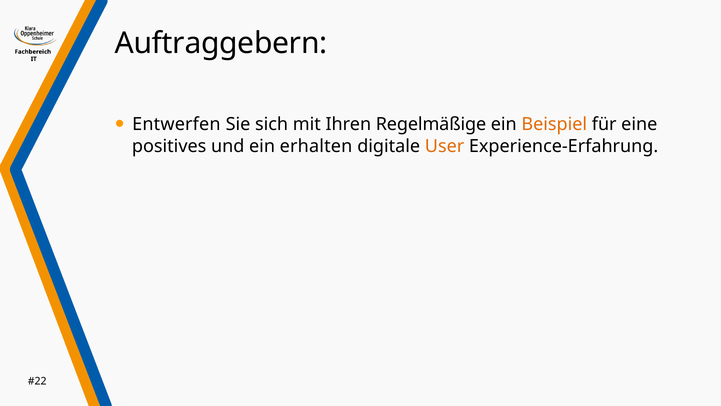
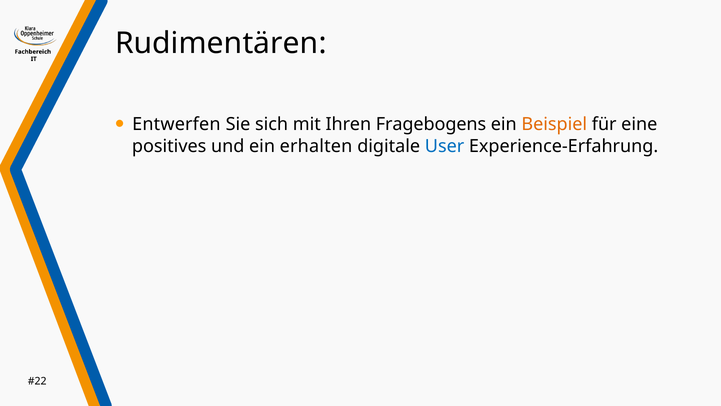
Auftraggebern: Auftraggebern -> Rudimentären (221, 43)
Regelmäßige: Regelmäßige -> Fragebogens (431, 124)
User colour: orange -> blue (445, 146)
